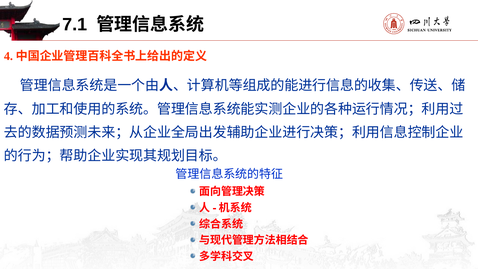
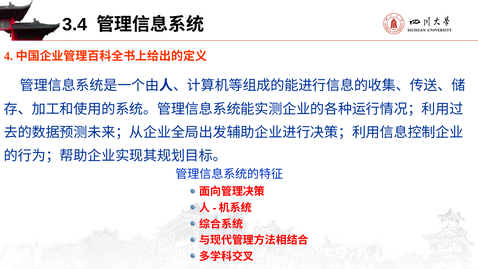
7.1: 7.1 -> 3.4 (75, 25)
